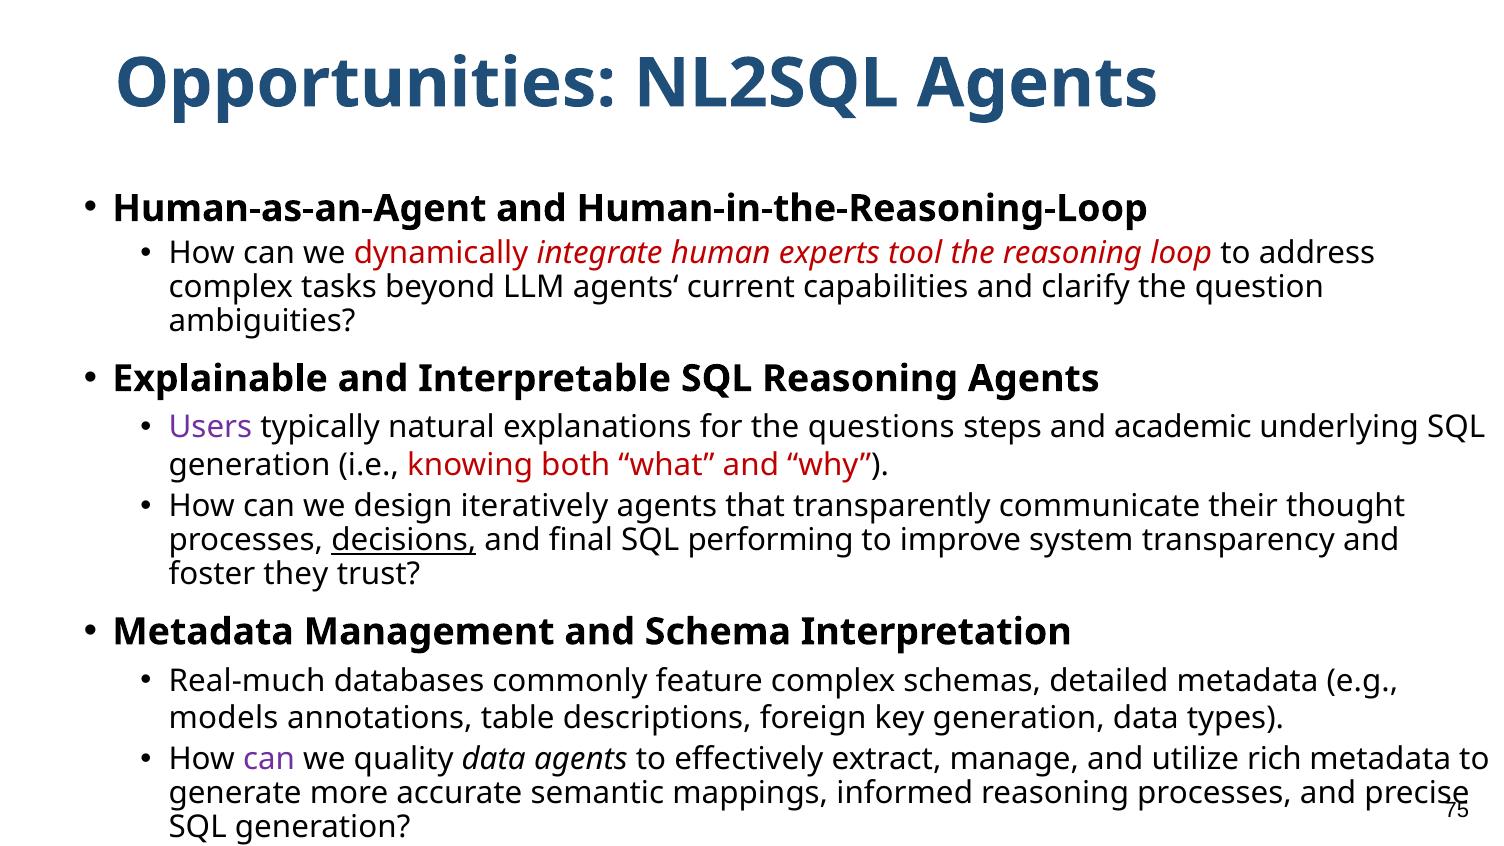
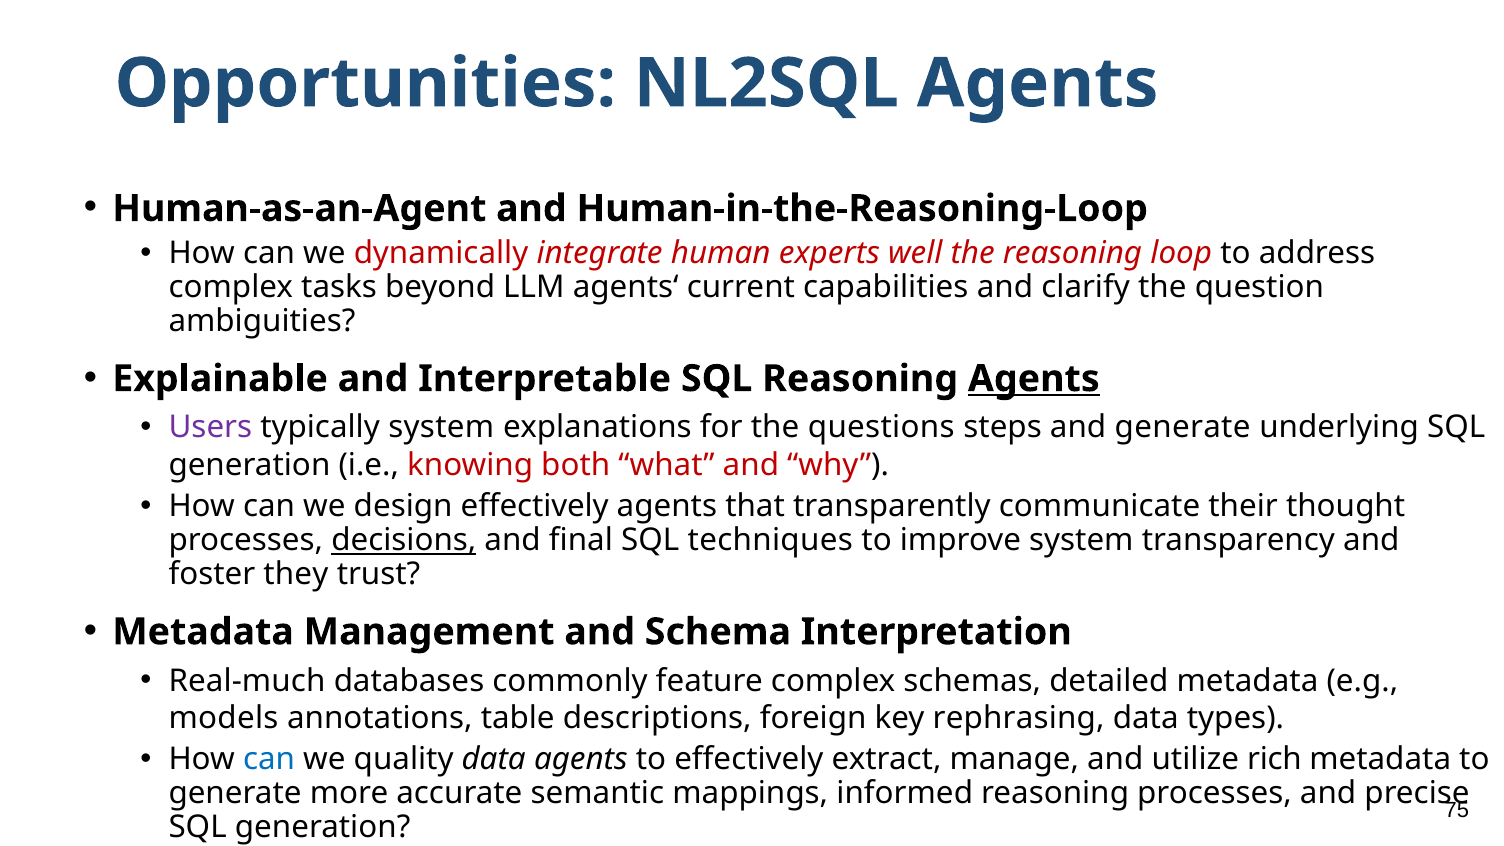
tool: tool -> well (915, 253)
Agents underline: none -> present (1034, 379)
typically natural: natural -> system (441, 427)
and academic: academic -> generate (1183, 427)
design iteratively: iteratively -> effectively (535, 506)
performing: performing -> techniques (770, 540)
key generation: generation -> rephrasing (1019, 718)
can colour: purple -> blue (269, 759)
